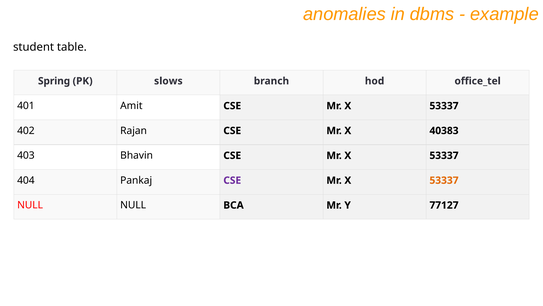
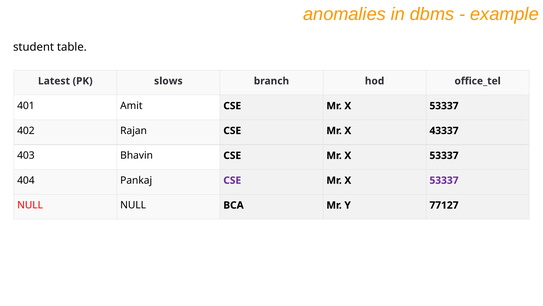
Spring: Spring -> Latest (54, 81)
40383: 40383 -> 43337 (444, 130)
53337 colour: orange -> purple (444, 180)
